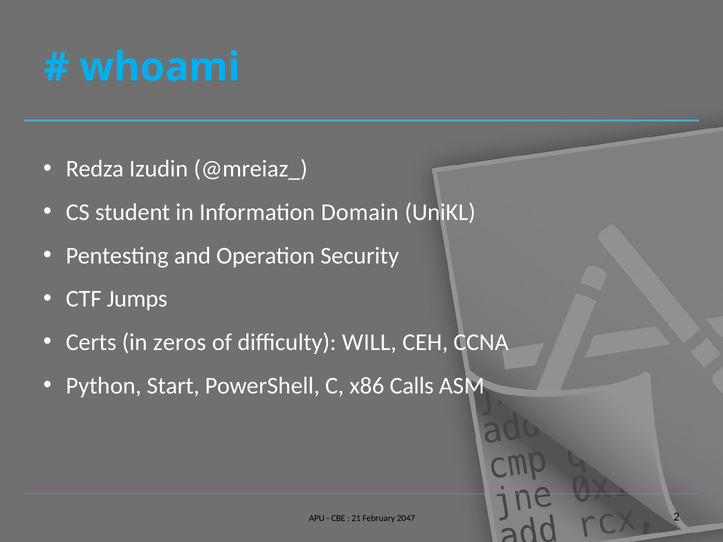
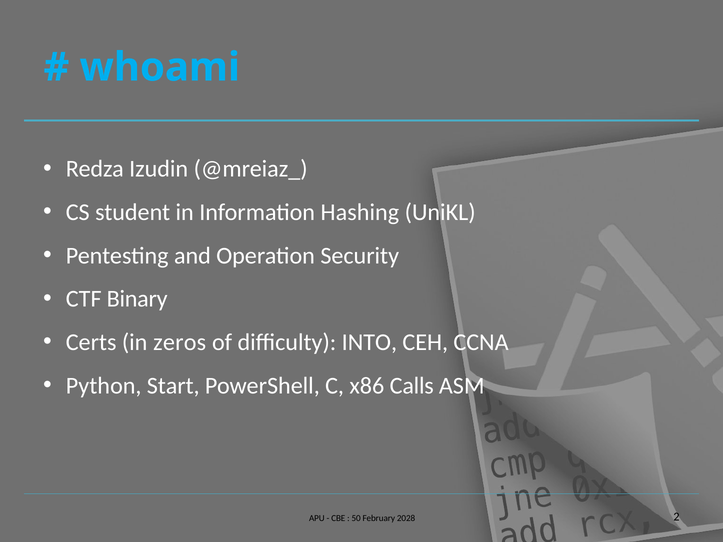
Domain: Domain -> Hashing (360, 212)
Jumps: Jumps -> Binary (137, 299)
WILL: WILL -> INTO (369, 343)
21: 21 -> 50 (356, 518)
2047: 2047 -> 2028 (406, 518)
